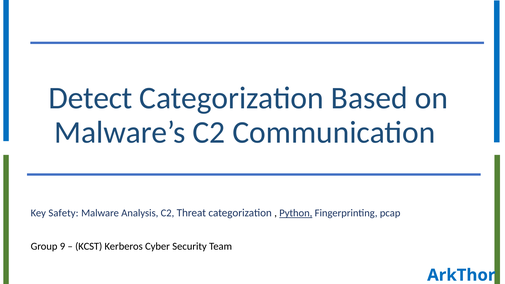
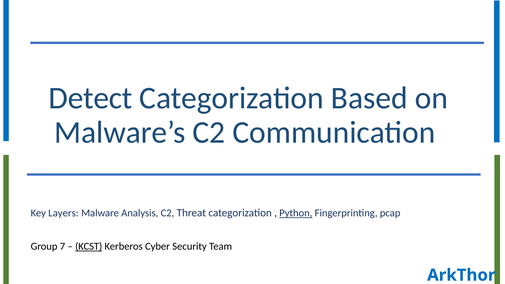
Safety: Safety -> Layers (64, 213)
9: 9 -> 7 (63, 246)
KCST underline: none -> present (89, 246)
